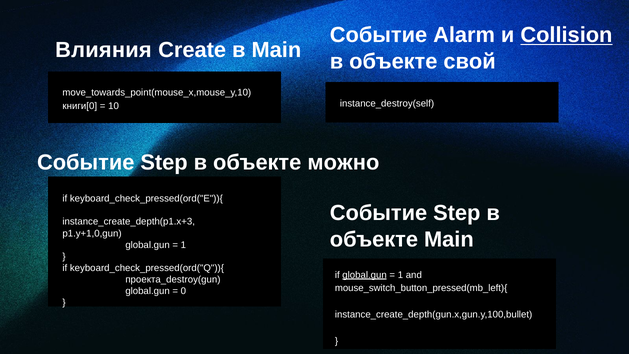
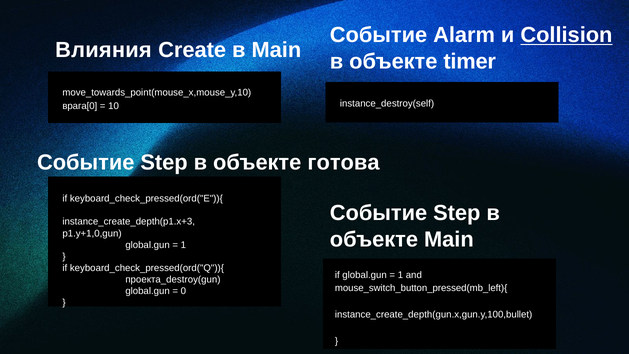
свой: свой -> timer (470, 61)
книги[0: книги[0 -> врага[0 (80, 106)
можно: можно -> готова (343, 163)
global.gun underline: present -> none (365, 275)
